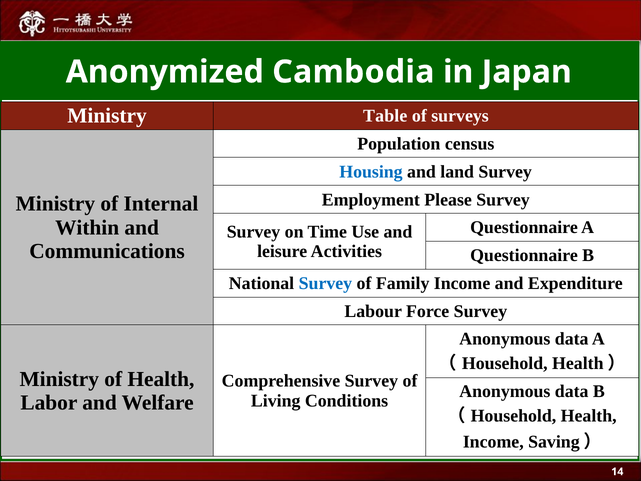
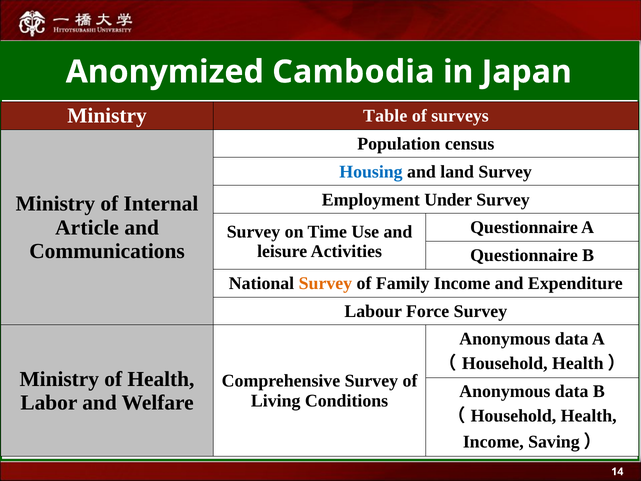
Please: Please -> Under (448, 200)
Within: Within -> Article (87, 227)
Survey colour: blue -> orange (325, 283)
